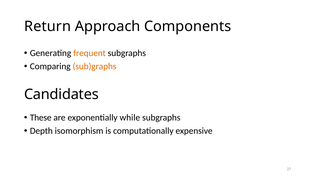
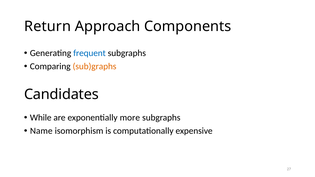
frequent colour: orange -> blue (89, 53)
These: These -> While (41, 118)
while: while -> more (130, 118)
Depth: Depth -> Name (41, 131)
